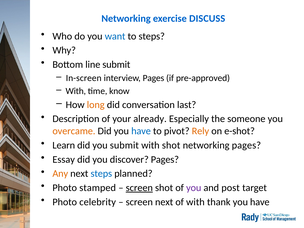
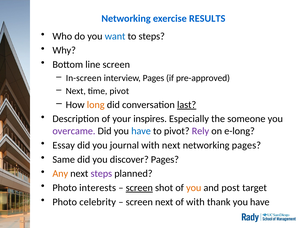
DISCUSS: DISCUSS -> RESULTS (207, 18)
line submit: submit -> screen (116, 65)
With: With -> Next (76, 91)
time know: know -> pivot (119, 91)
last underline: none -> present (187, 105)
already: already -> inspires (150, 119)
overcame colour: orange -> purple (74, 131)
Rely colour: orange -> purple (200, 131)
e-shot: e-shot -> e-long (240, 131)
Learn: Learn -> Essay (64, 145)
you submit: submit -> journal (124, 145)
with shot: shot -> next (171, 145)
Essay: Essay -> Same (64, 159)
steps colour: blue -> purple (101, 174)
stamped: stamped -> interests (98, 188)
you colour: purple -> orange (194, 188)
